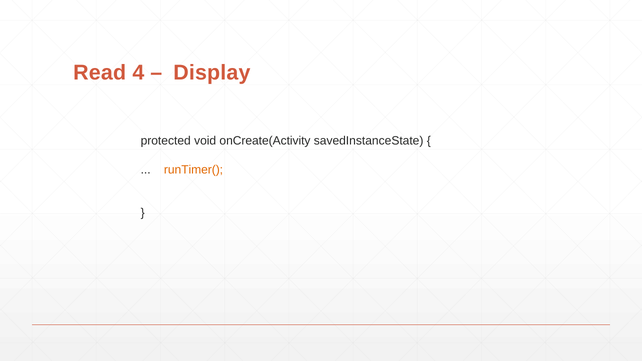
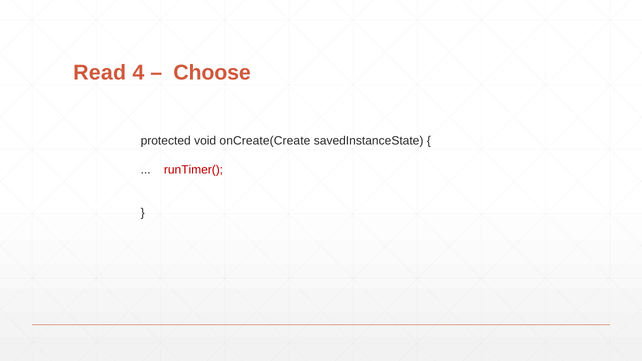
Display: Display -> Choose (212, 73)
onCreate(Activity: onCreate(Activity -> onCreate(Create (265, 141)
runTimer( colour: orange -> red (194, 170)
